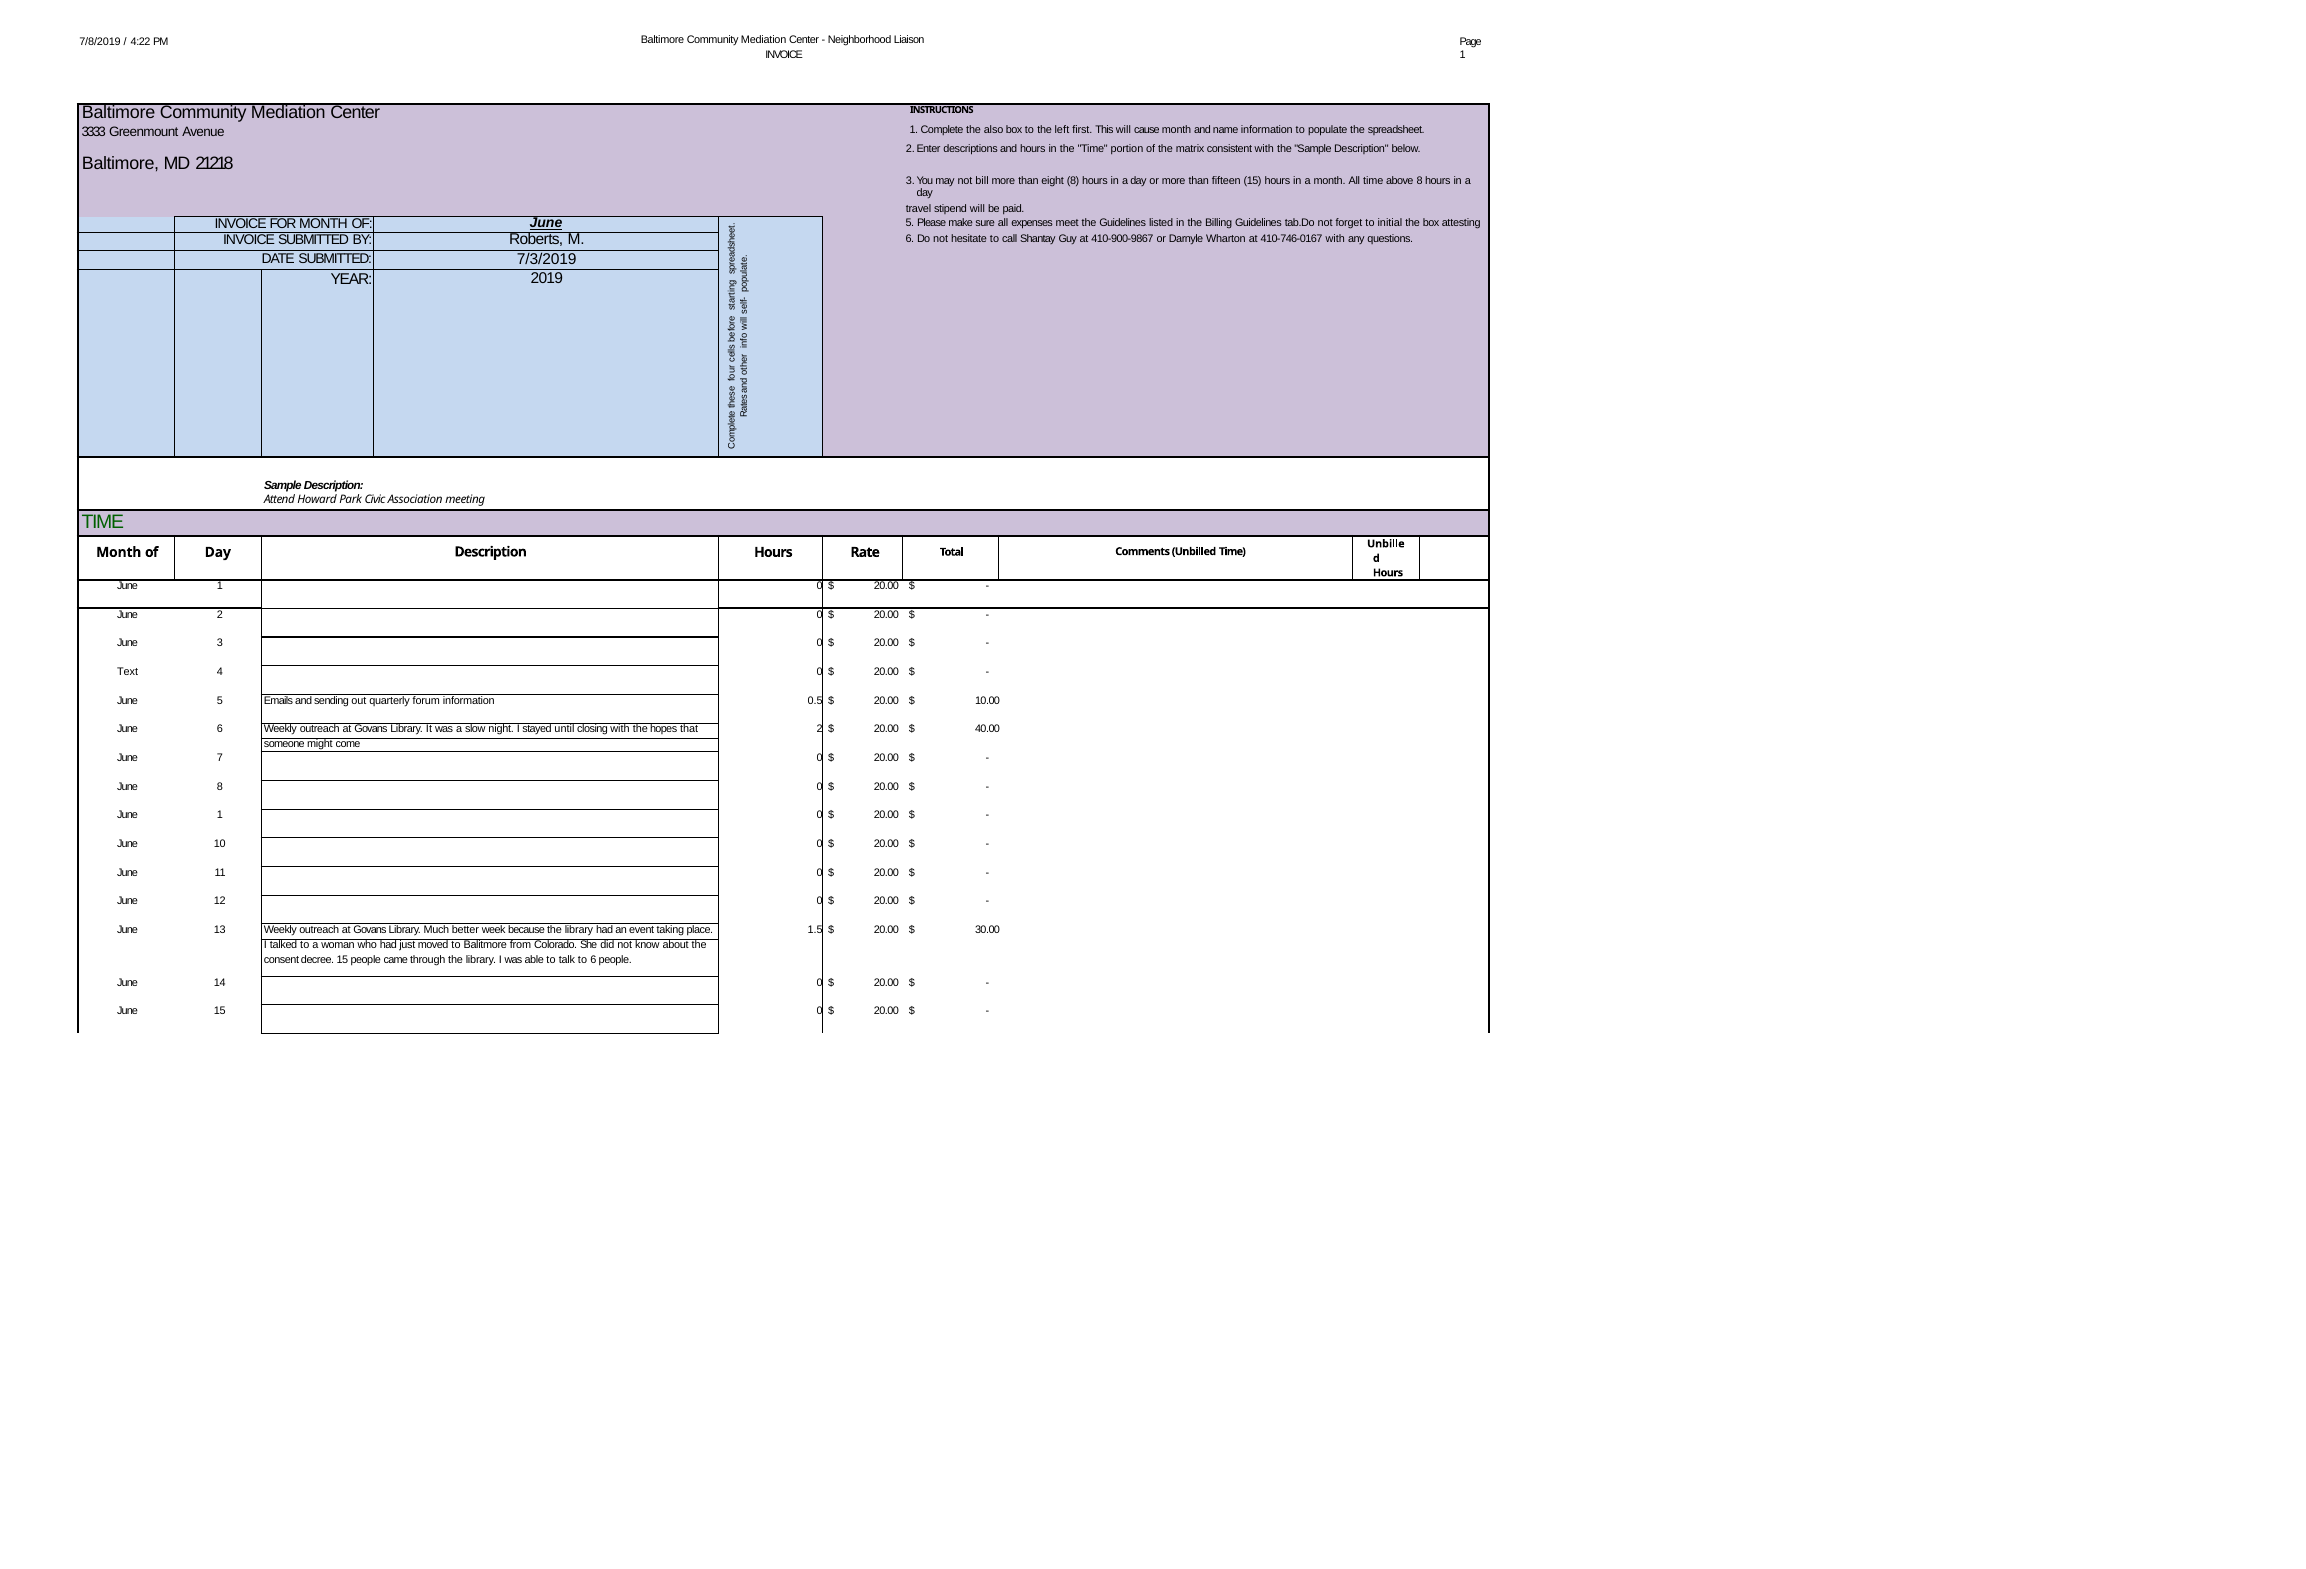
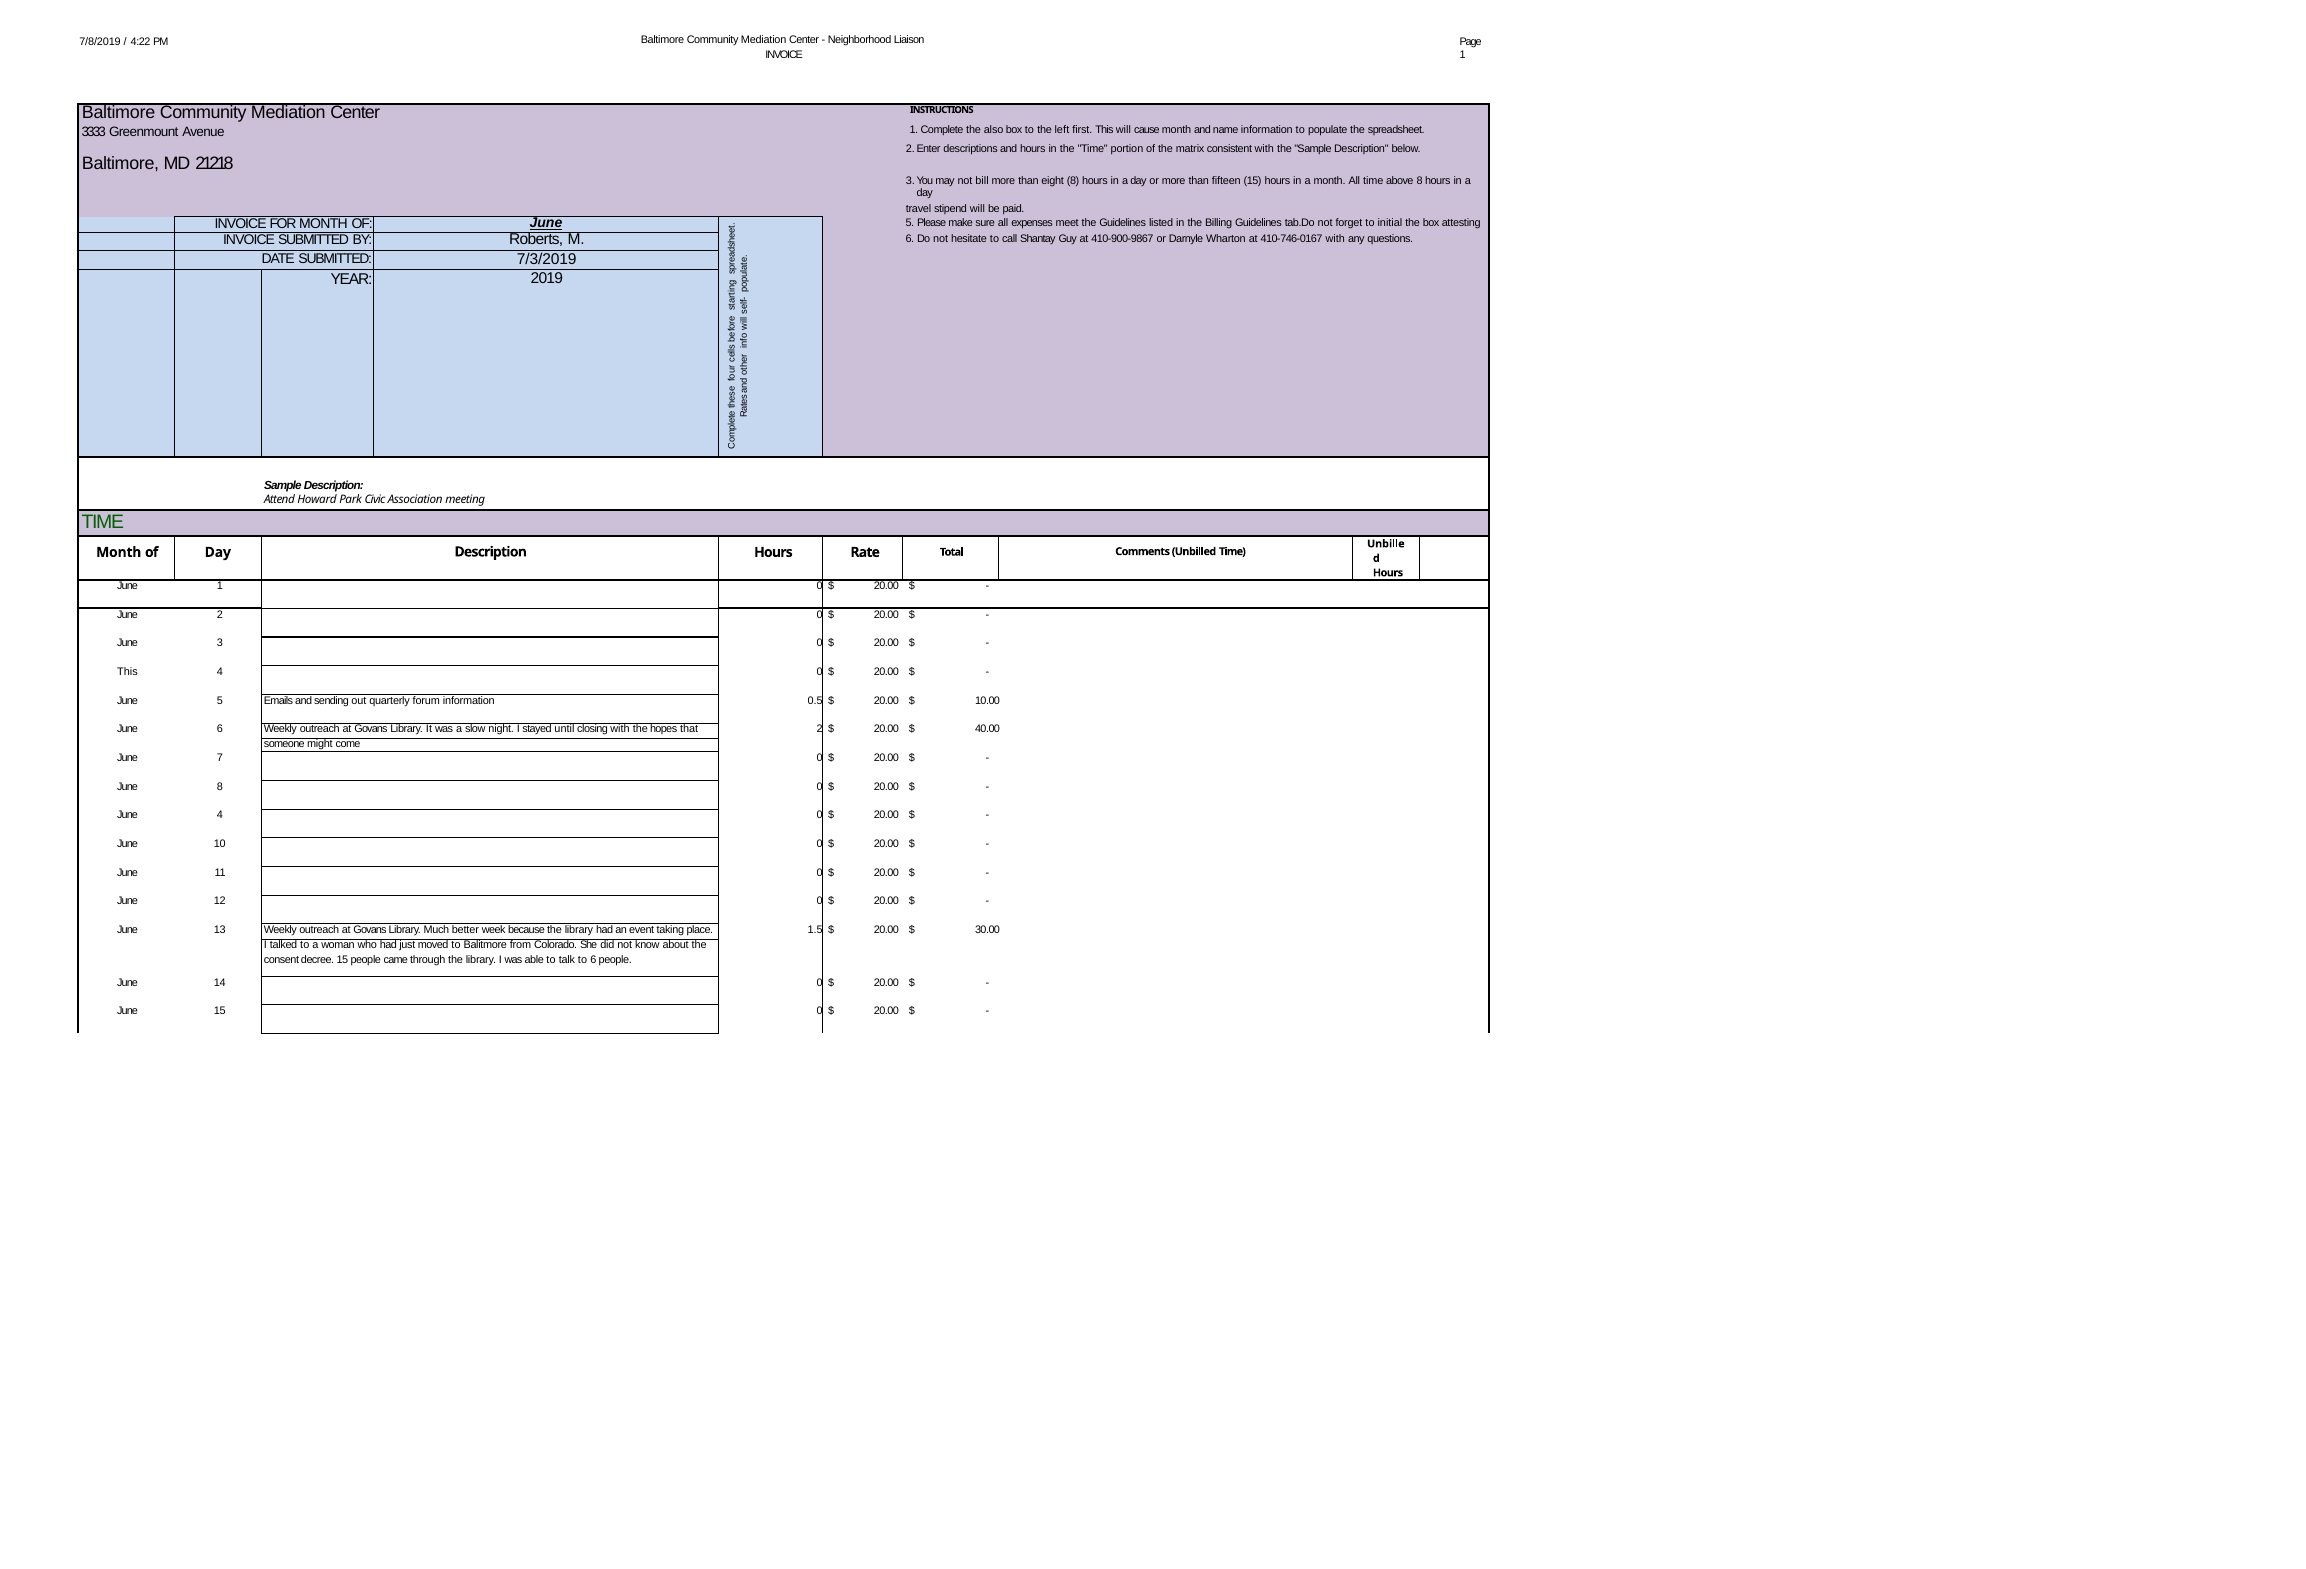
Text: Text -> This (128, 672)
1: 1 -> 4 (220, 815)
